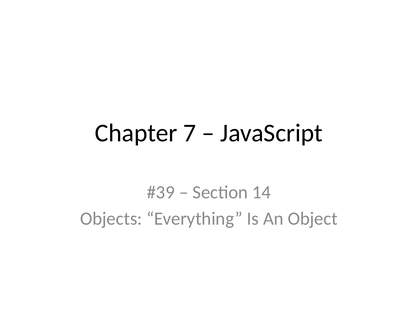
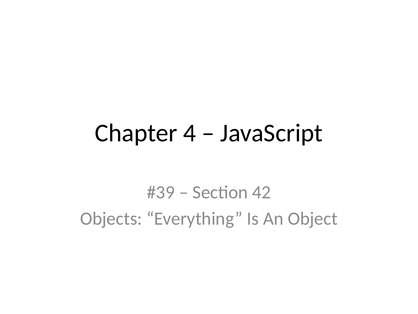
7: 7 -> 4 (190, 133)
14: 14 -> 42 (262, 192)
